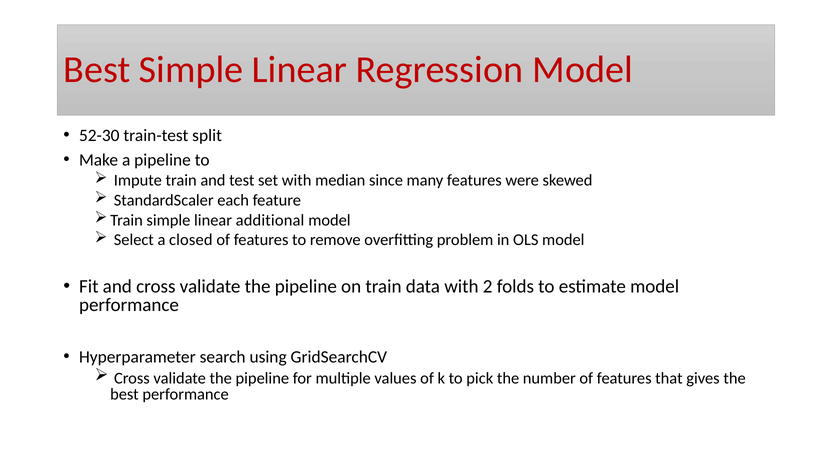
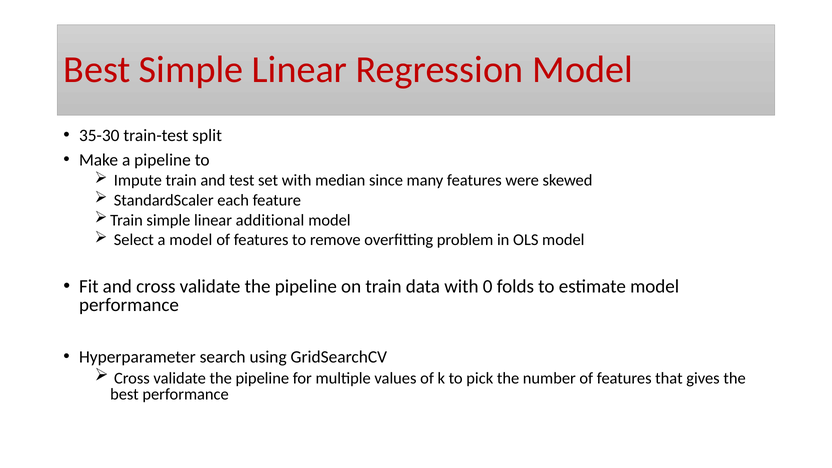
52-30: 52-30 -> 35-30 (99, 135)
a closed: closed -> model (191, 240)
2: 2 -> 0 (488, 287)
